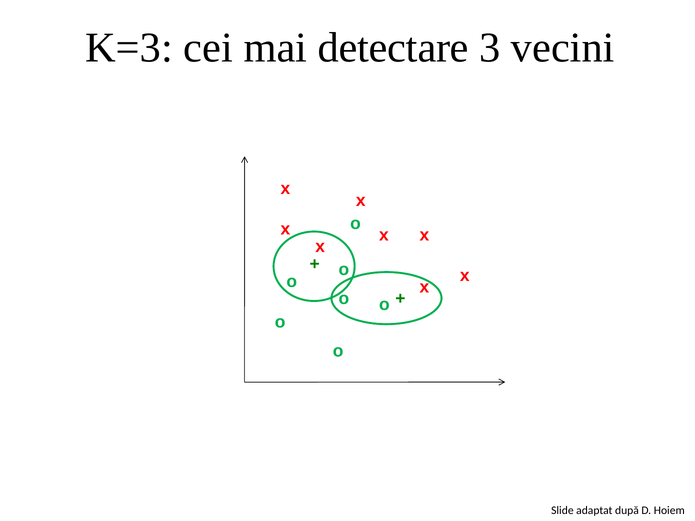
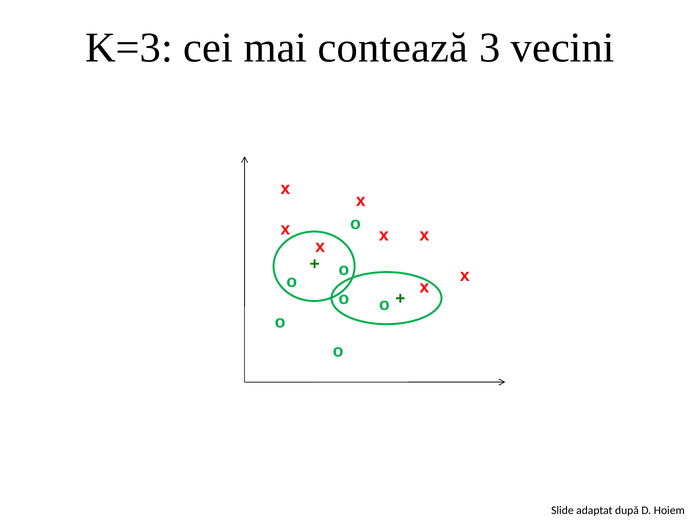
detectare: detectare -> contează (393, 48)
